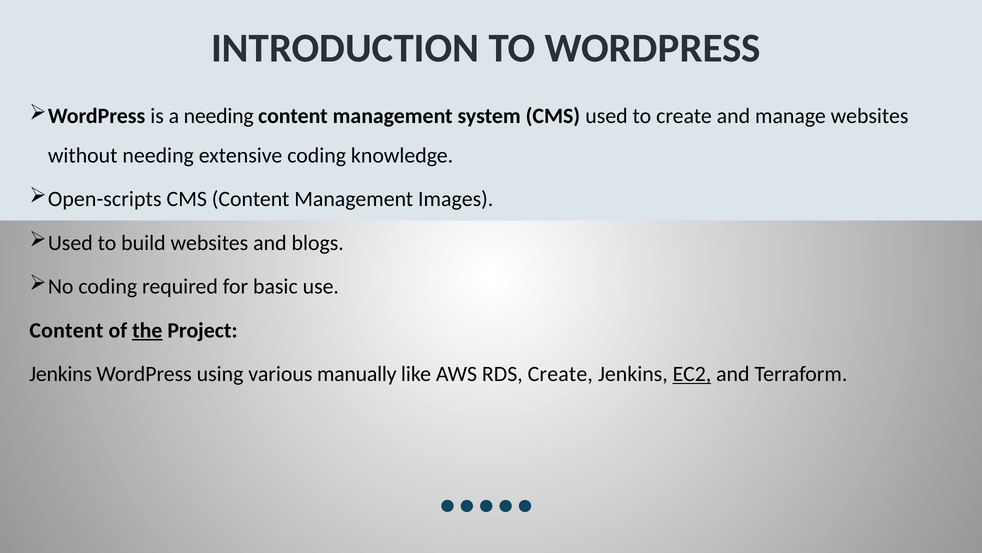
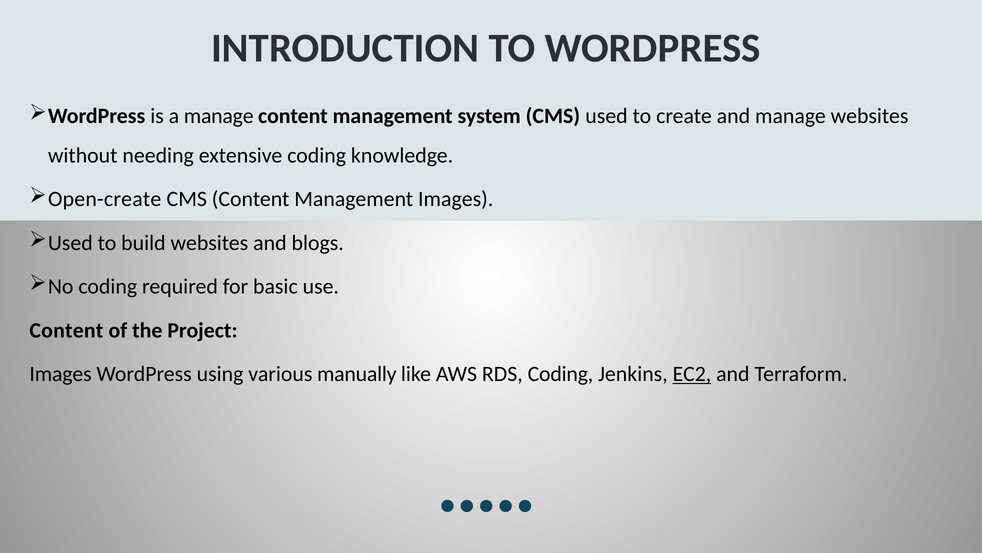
a needing: needing -> manage (219, 116)
Open-scripts: Open-scripts -> Open-create (105, 199)
the underline: present -> none (147, 330)
Jenkins: Jenkins -> Images (61, 374)
RDS Create: Create -> Coding (560, 374)
